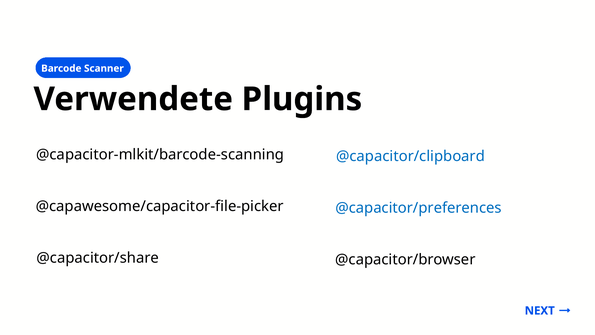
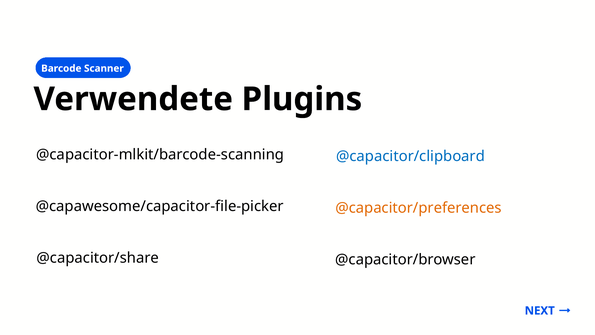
@capacitor/preferences colour: blue -> orange (419, 208)
